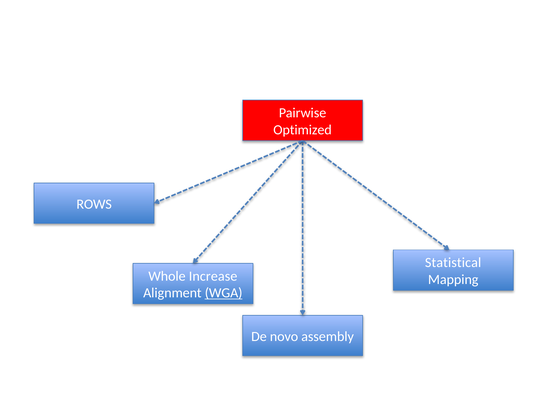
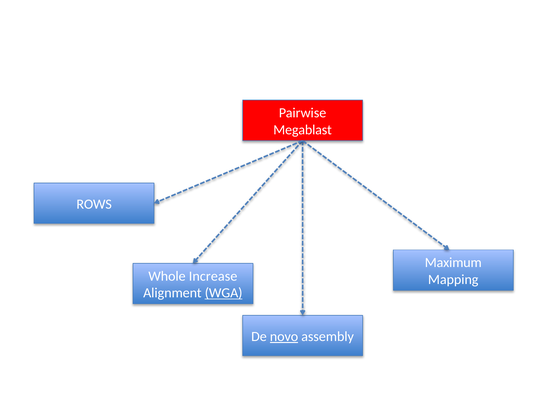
Optimized: Optimized -> Megablast (303, 130)
Statistical: Statistical -> Maximum (453, 263)
novo underline: none -> present (284, 336)
